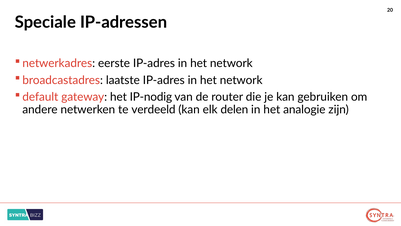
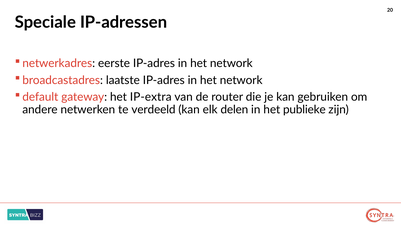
IP-nodig: IP-nodig -> IP-extra (151, 97)
analogie: analogie -> publieke (304, 109)
